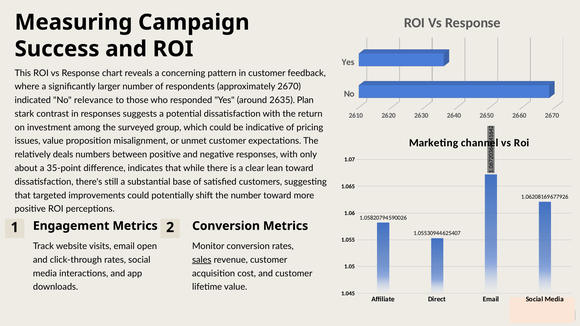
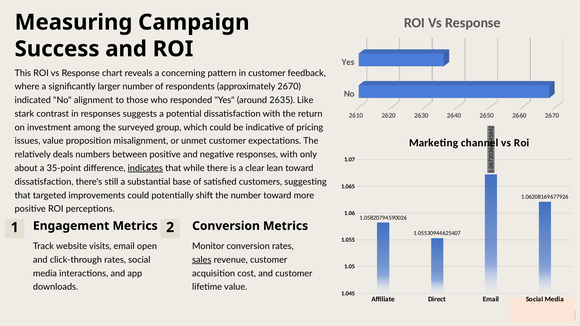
relevance: relevance -> alignment (94, 100)
Plan: Plan -> Like (305, 100)
indicates underline: none -> present (145, 168)
